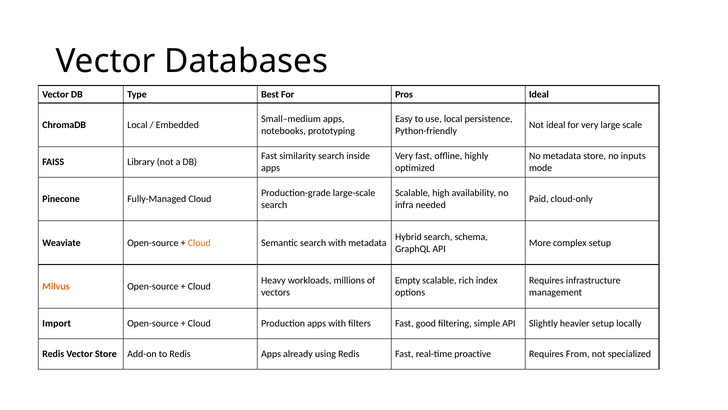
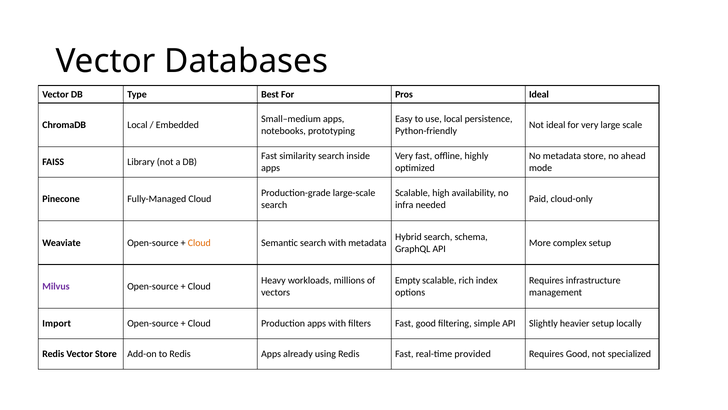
inputs: inputs -> ahead (633, 156)
Milvus colour: orange -> purple (56, 286)
proactive: proactive -> provided (473, 354)
Requires From: From -> Good (578, 354)
